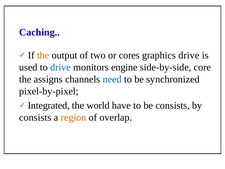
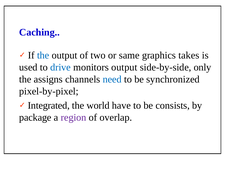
the colour: orange -> blue (43, 55)
cores: cores -> same (129, 55)
graphics drive: drive -> takes (189, 55)
monitors engine: engine -> output (124, 67)
core: core -> only (202, 67)
consists: consists -> package (35, 117)
region colour: orange -> purple (74, 117)
